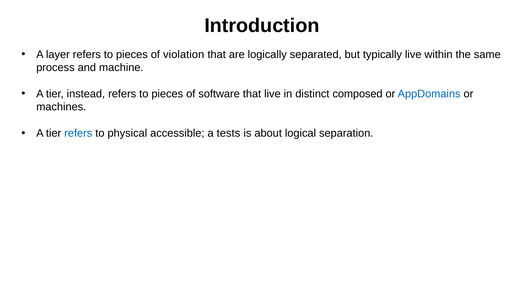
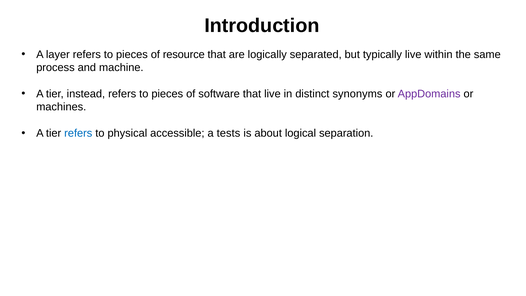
violation: violation -> resource (184, 54)
composed: composed -> synonyms (357, 94)
AppDomains colour: blue -> purple (429, 94)
